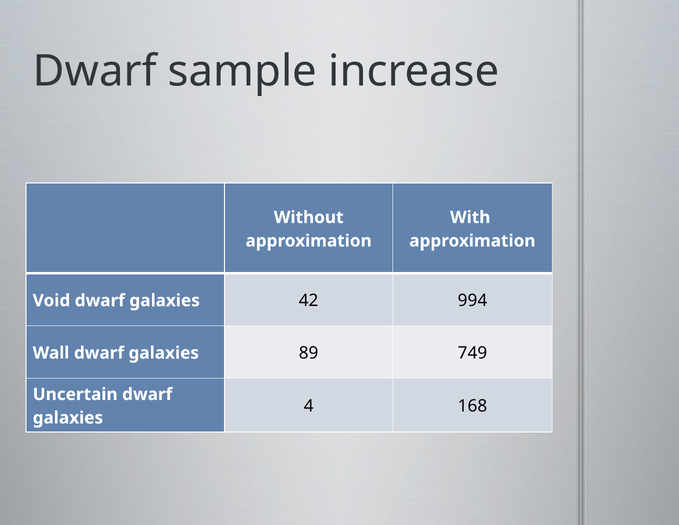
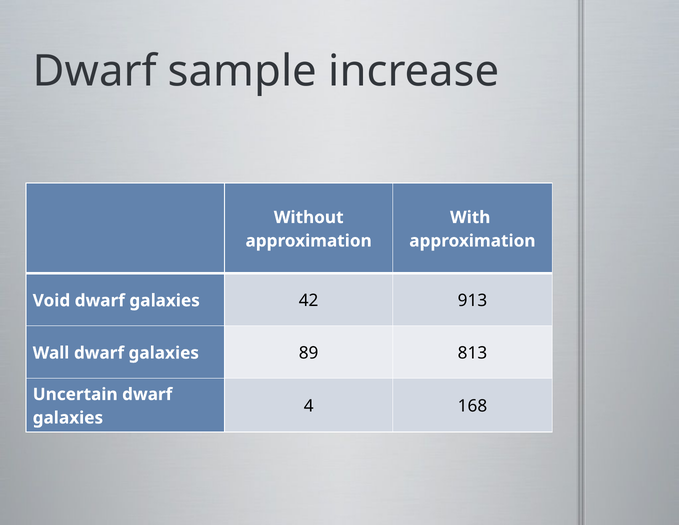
994: 994 -> 913 (472, 300)
749: 749 -> 813 (472, 353)
